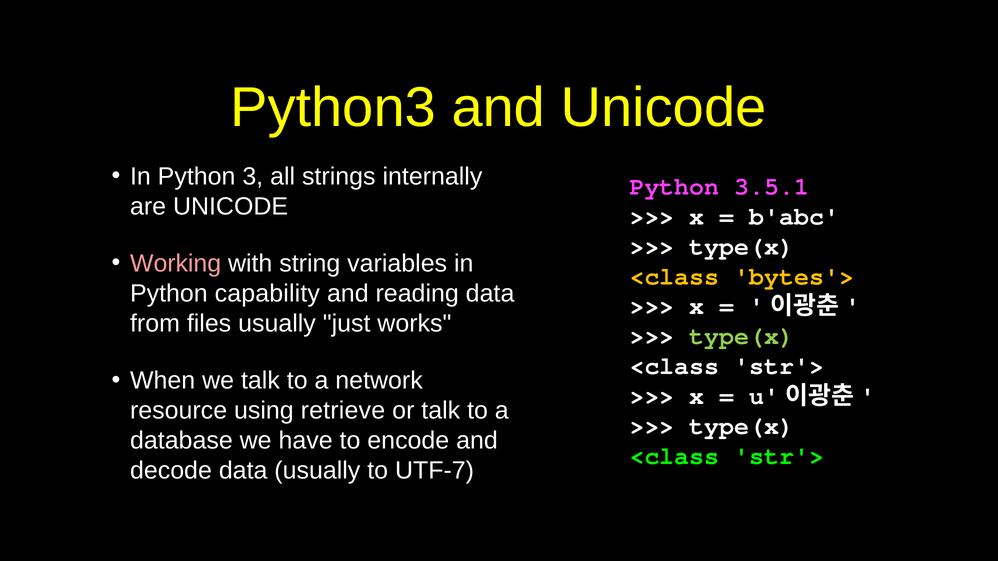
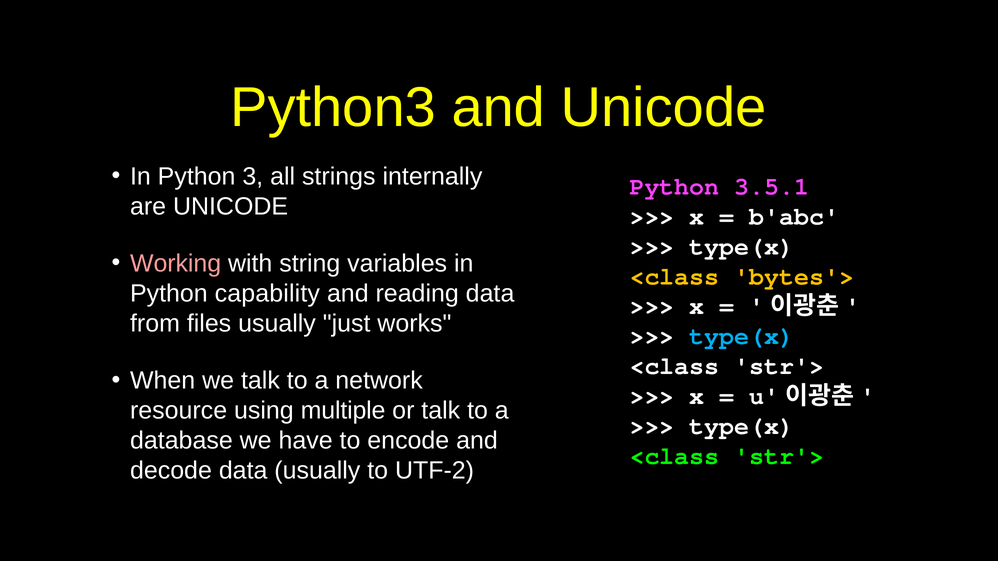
type(x colour: light green -> light blue (742, 336)
retrieve: retrieve -> multiple (343, 411)
UTF-7: UTF-7 -> UTF-2 (435, 471)
